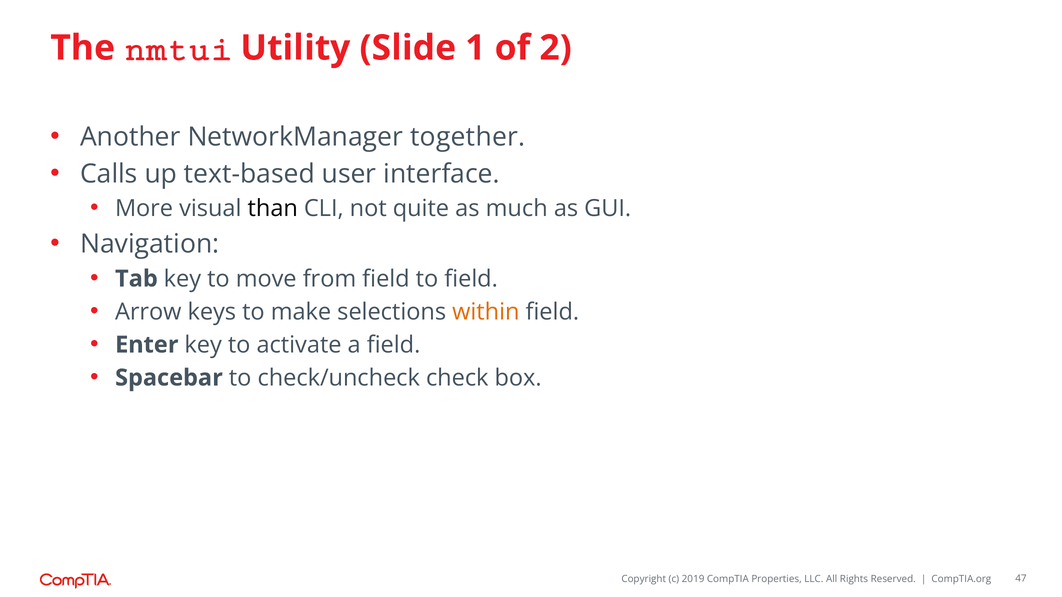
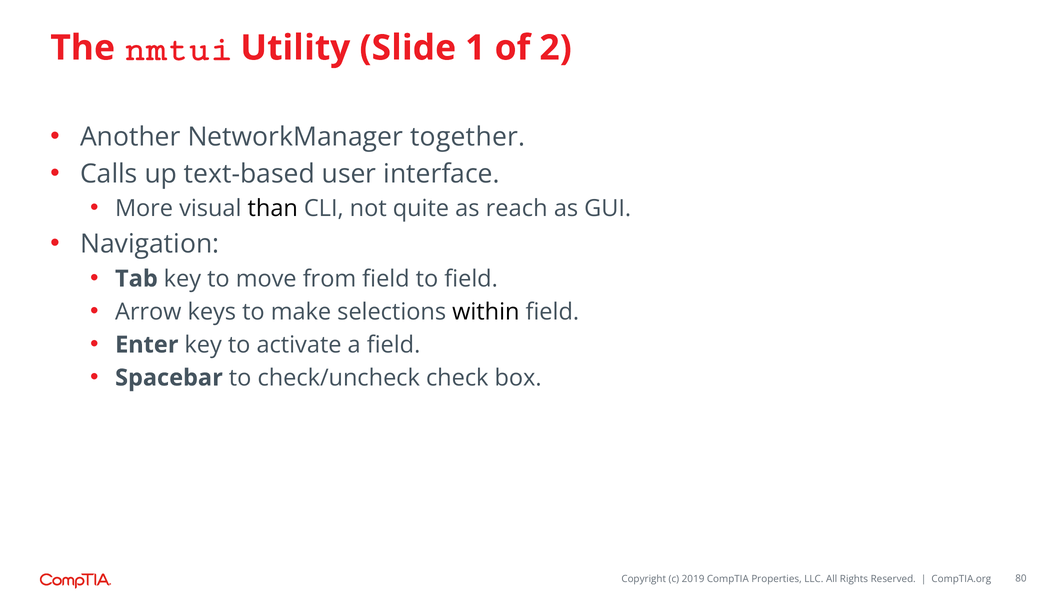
much: much -> reach (517, 209)
within colour: orange -> black (486, 312)
47: 47 -> 80 (1021, 579)
